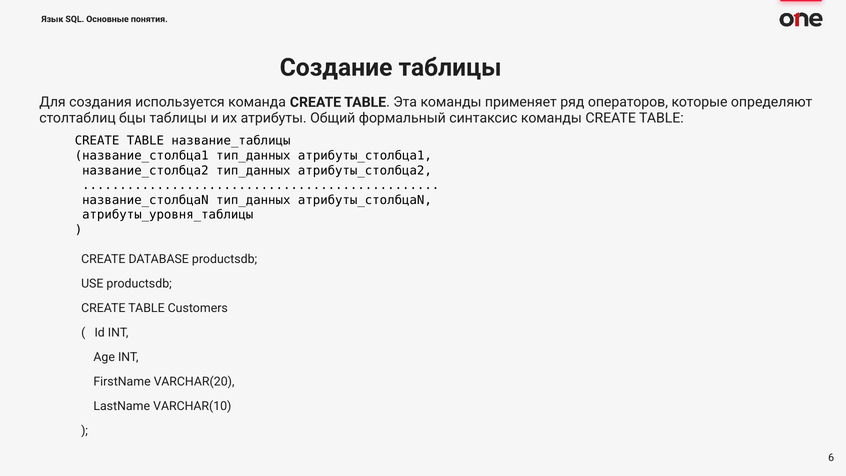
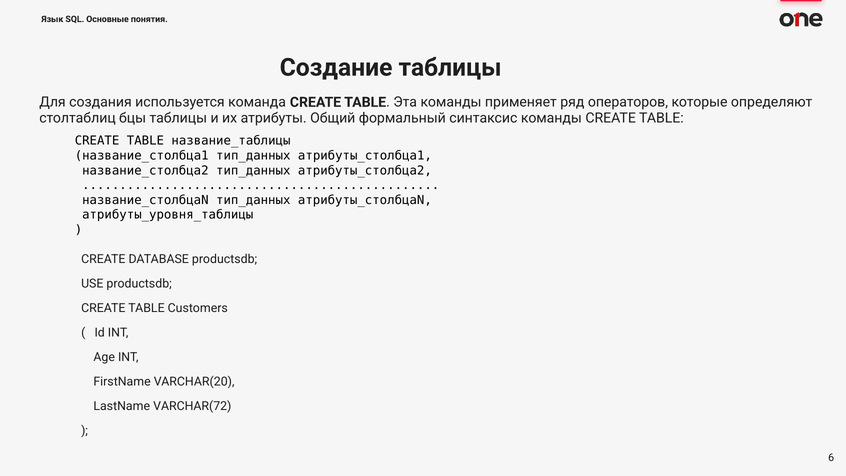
VARCHAR(10: VARCHAR(10 -> VARCHAR(72 (192, 406)
